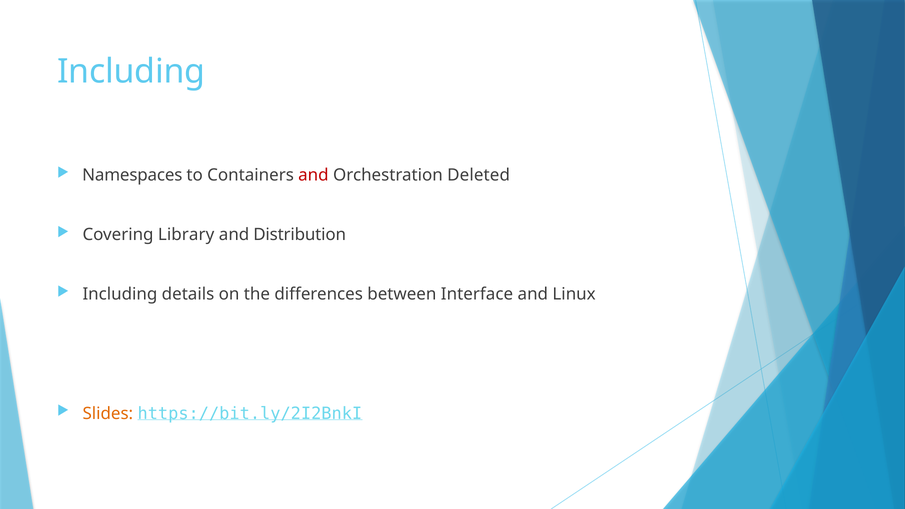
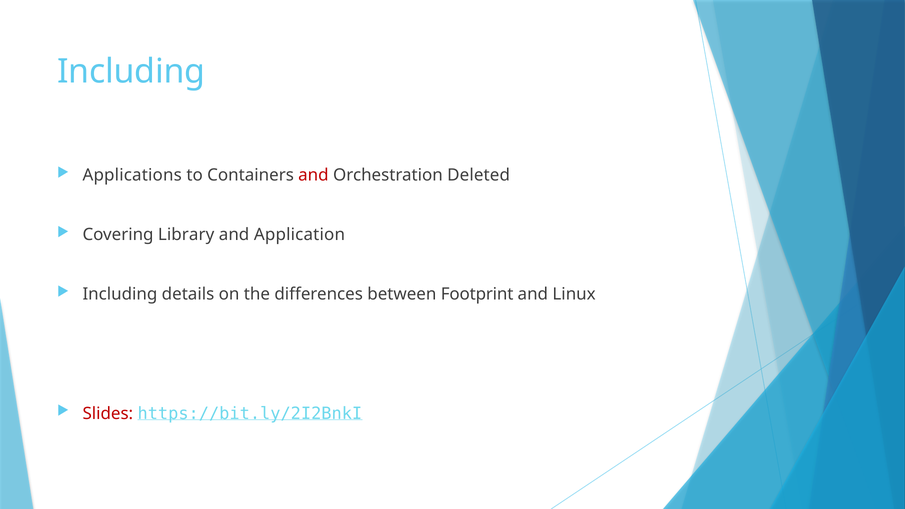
Namespaces: Namespaces -> Applications (132, 175)
Distribution: Distribution -> Application (299, 235)
Interface: Interface -> Footprint (477, 294)
Slides colour: orange -> red (108, 414)
